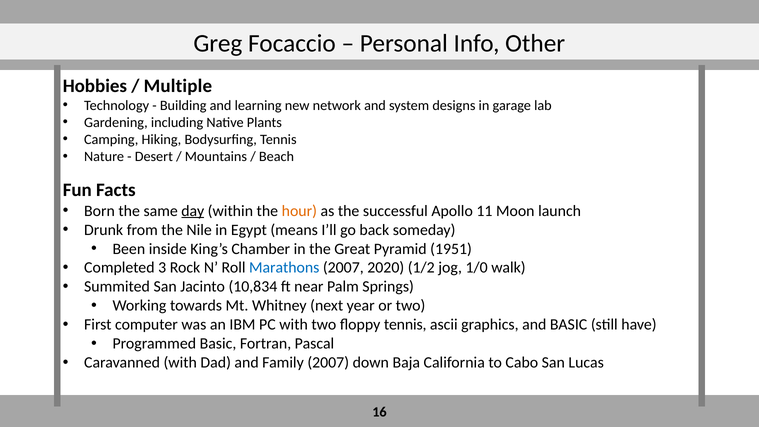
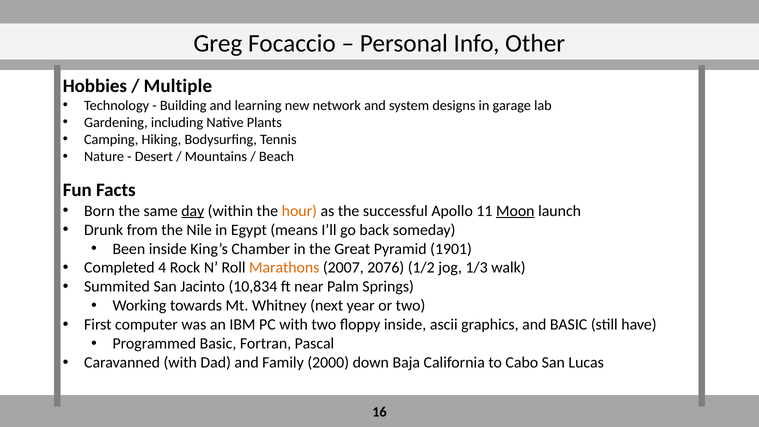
Moon underline: none -> present (515, 211)
1951: 1951 -> 1901 (451, 249)
3: 3 -> 4 (162, 268)
Marathons colour: blue -> orange (284, 268)
2020: 2020 -> 2076 (386, 268)
1/0: 1/0 -> 1/3 (477, 268)
floppy tennis: tennis -> inside (405, 325)
Family 2007: 2007 -> 2000 (328, 363)
